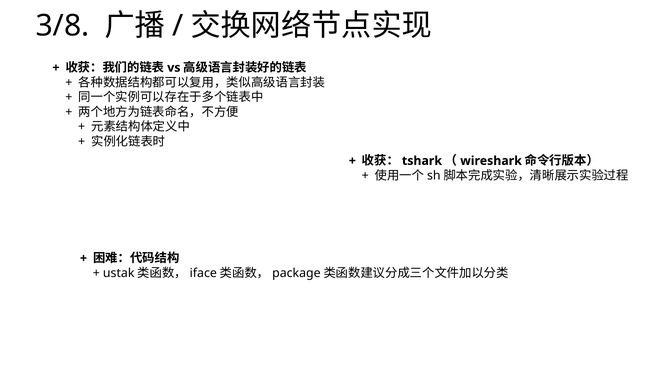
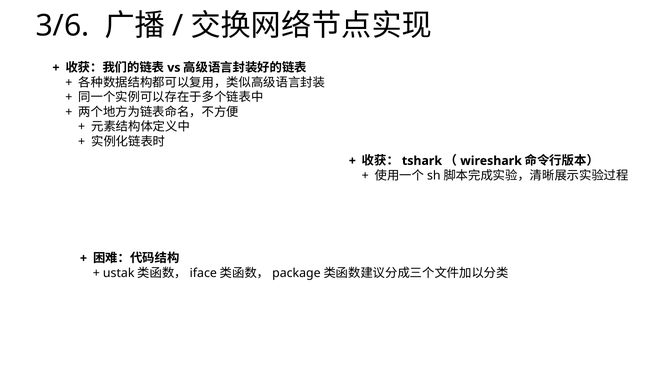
3/8: 3/8 -> 3/6 (63, 26)
